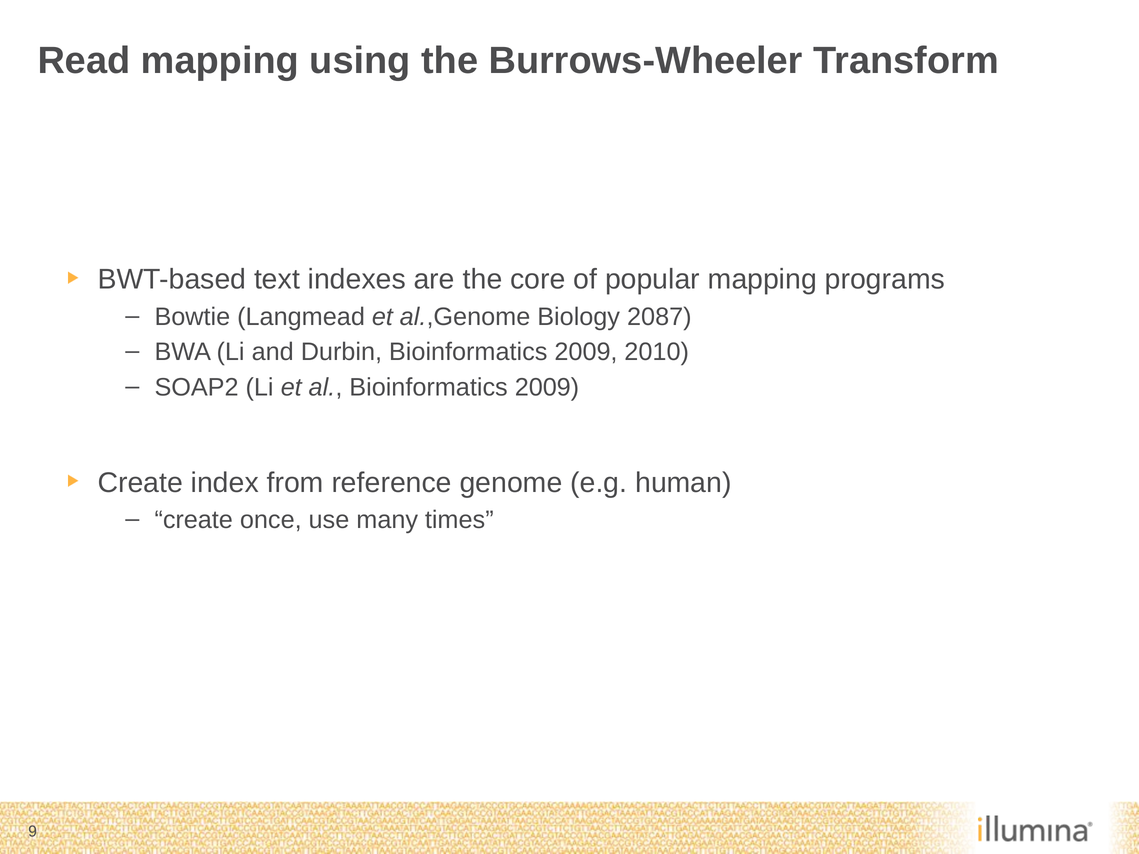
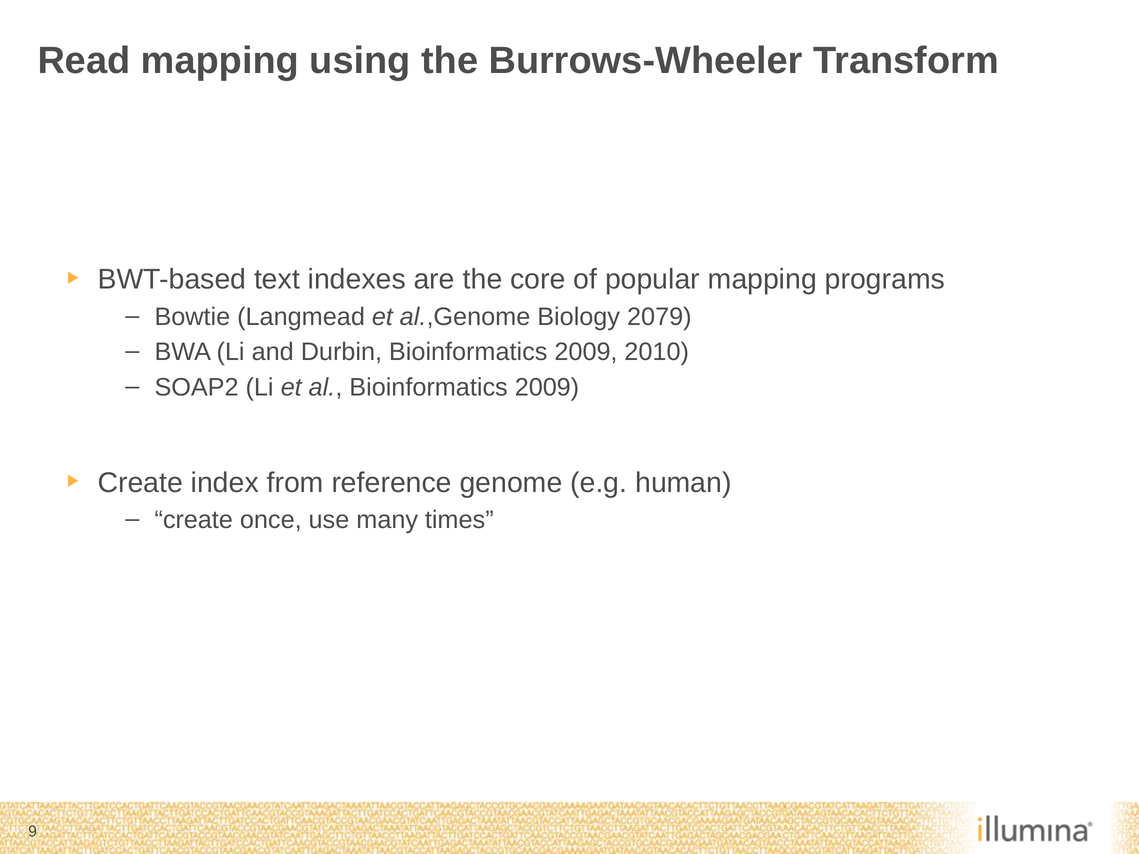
2087: 2087 -> 2079 (659, 317)
